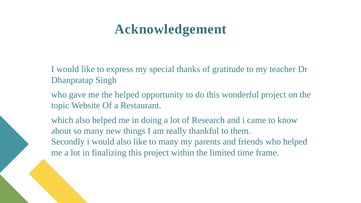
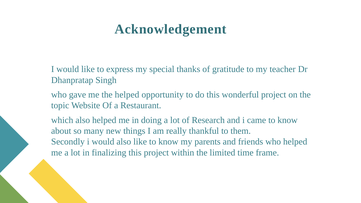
like to many: many -> know (168, 142)
